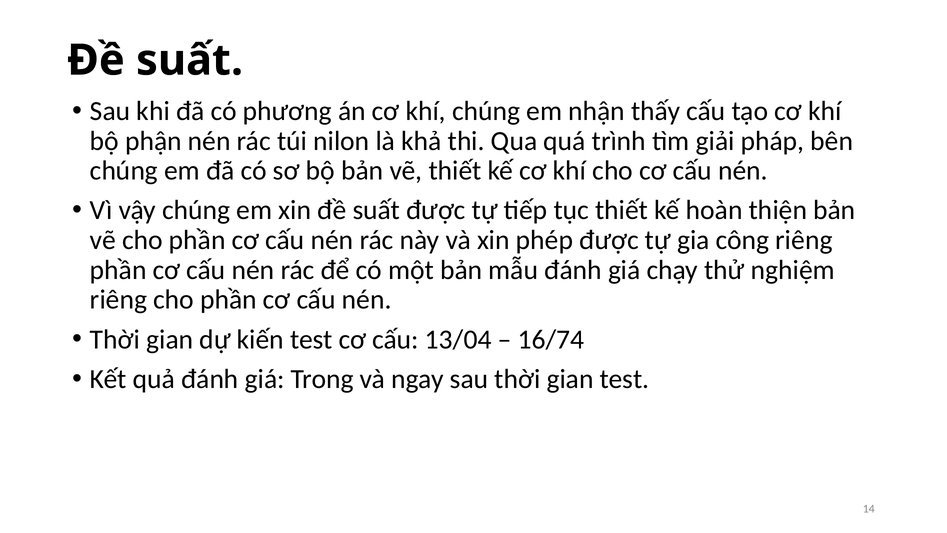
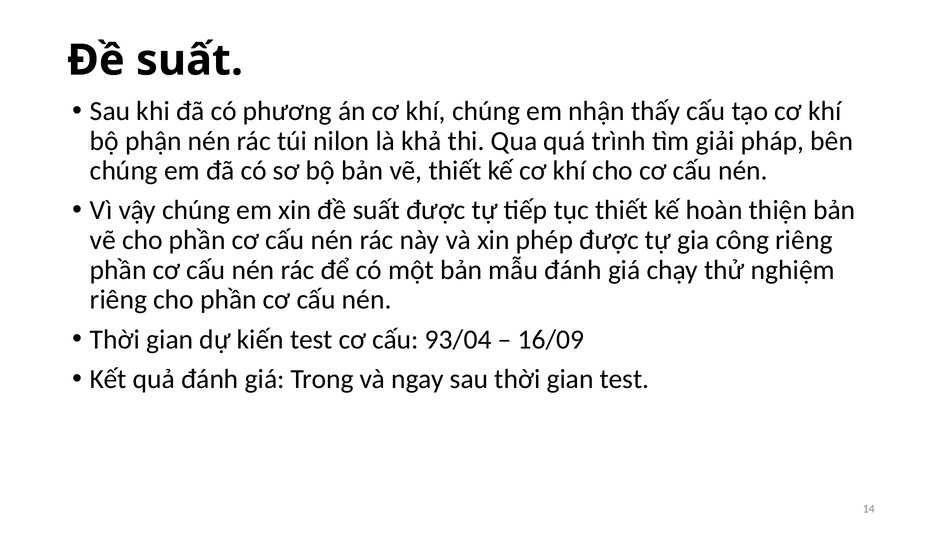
13/04: 13/04 -> 93/04 (458, 339)
16/74: 16/74 -> 16/09 (551, 339)
